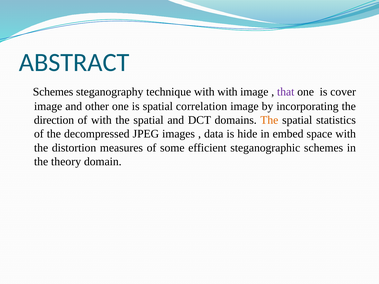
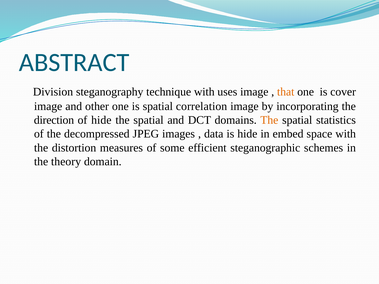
Schemes: Schemes -> Division (53, 92)
with with: with -> uses (227, 92)
that colour: purple -> orange (286, 92)
of with: with -> hide (101, 120)
